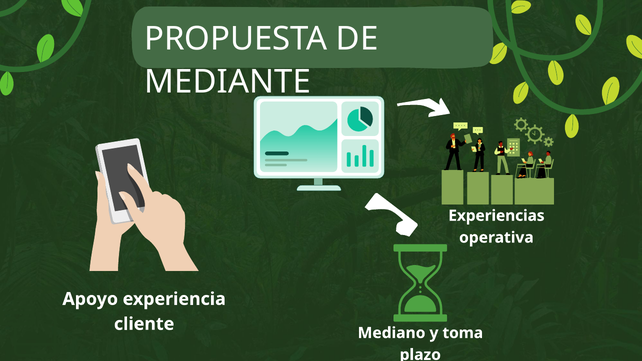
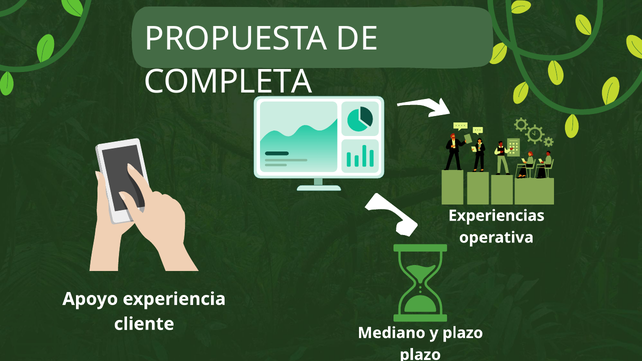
MEDIANTE: MEDIANTE -> COMPLETA (228, 82)
y toma: toma -> plazo (463, 333)
